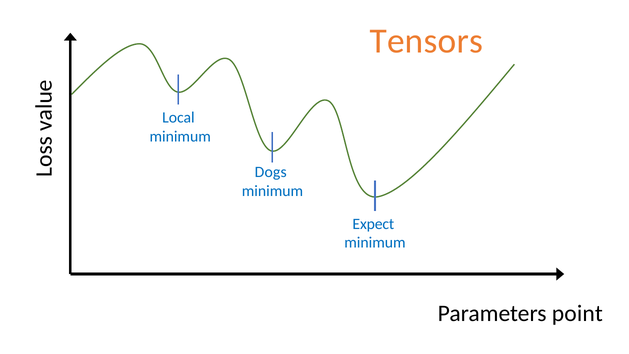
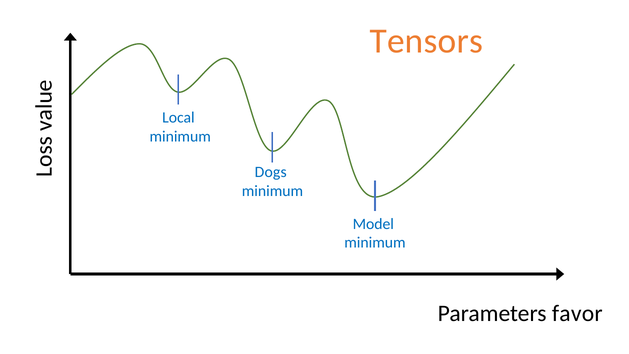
Expect: Expect -> Model (373, 224)
point: point -> favor (577, 313)
